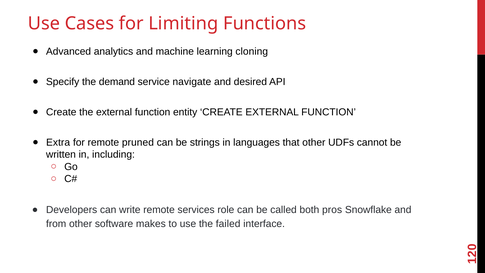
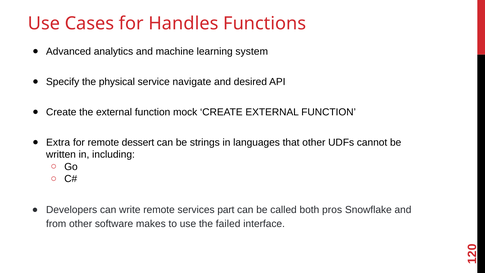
Limiting: Limiting -> Handles (183, 24)
cloning: cloning -> system (252, 51)
demand: demand -> physical (117, 82)
entity: entity -> mock (185, 112)
pruned: pruned -> dessert (138, 142)
role: role -> part (226, 210)
